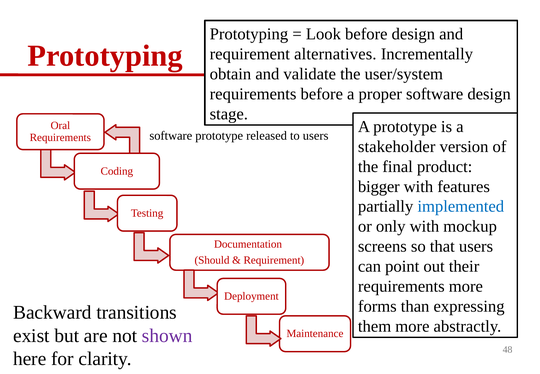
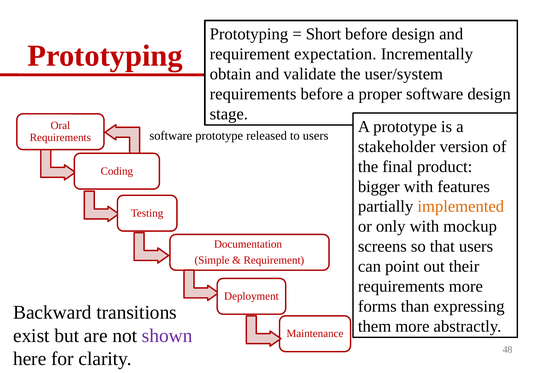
Look: Look -> Short (323, 34)
alternatives: alternatives -> expectation (335, 54)
implemented colour: blue -> orange (461, 206)
Should: Should -> Simple (212, 260)
